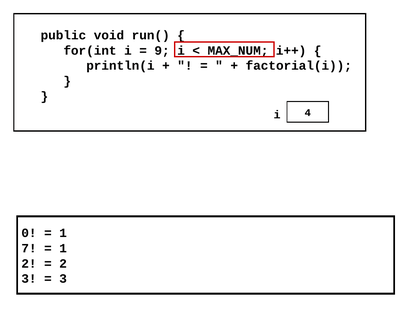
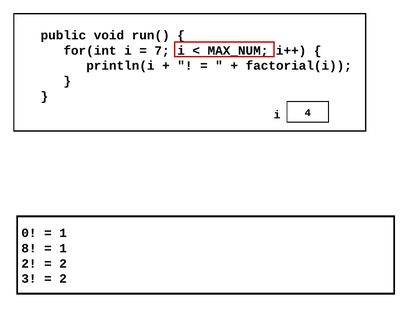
9: 9 -> 7 (162, 51)
7: 7 -> 8 (29, 248)
3: 3 -> 2 (63, 279)
